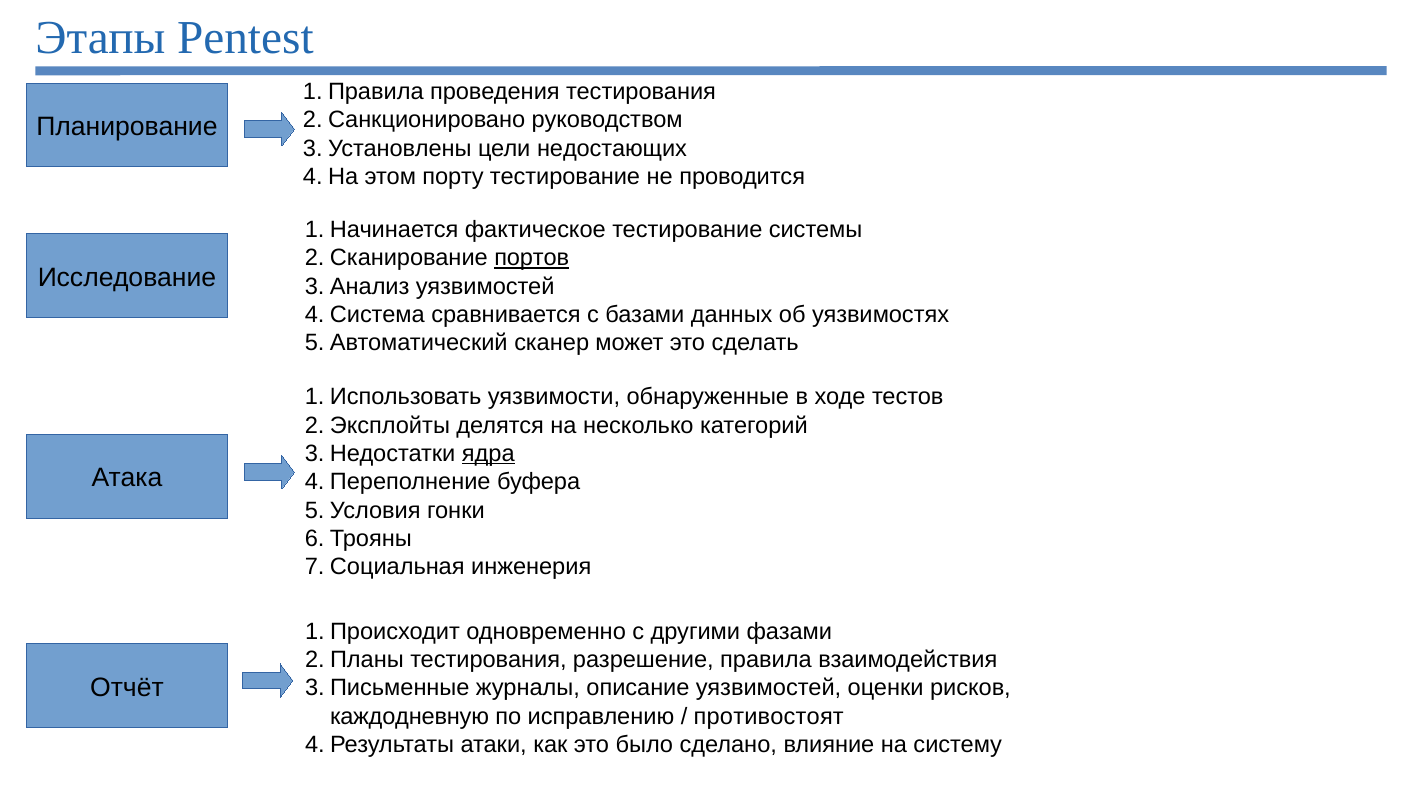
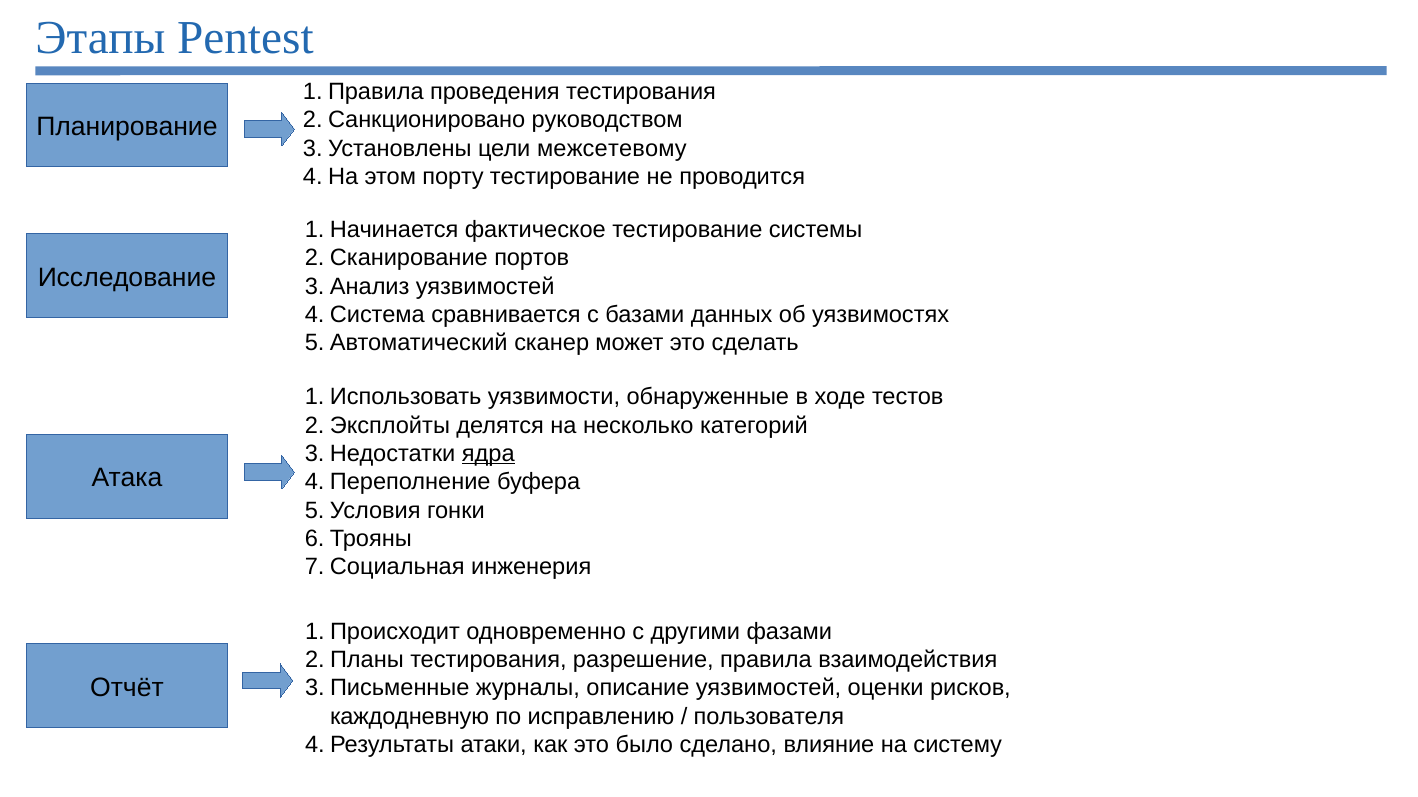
недостающих: недостающих -> межсетевому (612, 148)
портов underline: present -> none (532, 258)
противостоят: противостоят -> пользователя (769, 717)
